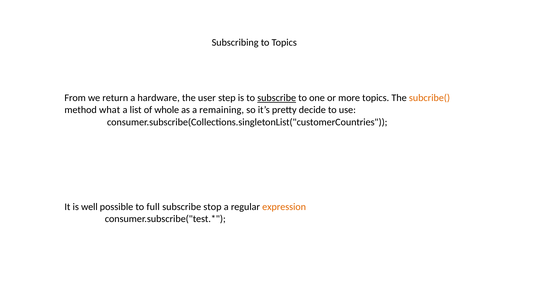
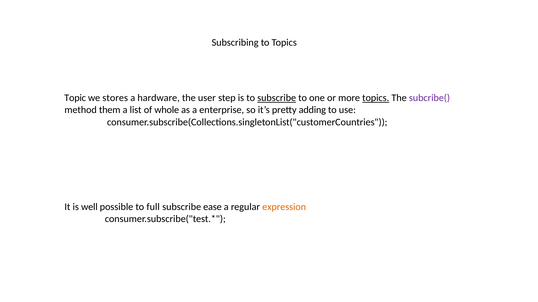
From: From -> Topic (75, 98)
return: return -> stores (115, 98)
topics underline: none -> present (376, 98)
subcribe( colour: orange -> purple (429, 98)
what: what -> them (110, 110)
remaining: remaining -> enterprise (222, 110)
decide: decide -> adding (312, 110)
stop: stop -> ease (212, 207)
